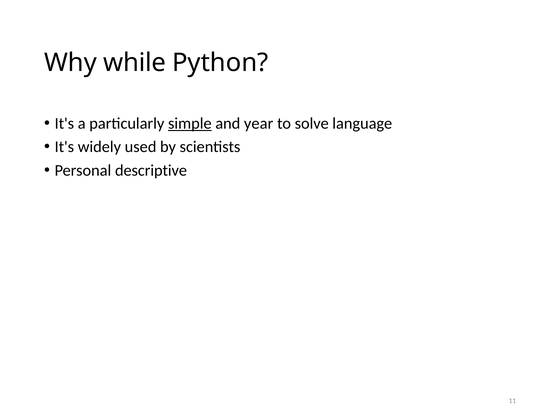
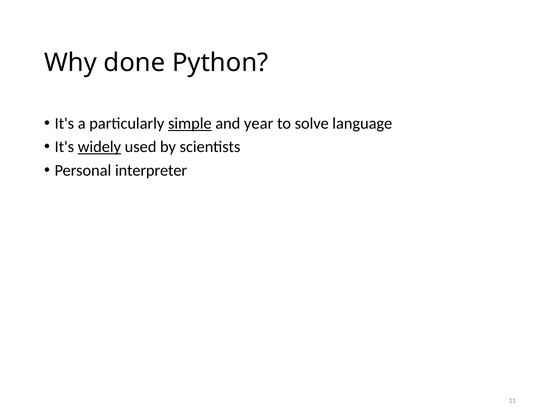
while: while -> done (134, 63)
widely underline: none -> present (99, 147)
descriptive: descriptive -> interpreter (151, 170)
